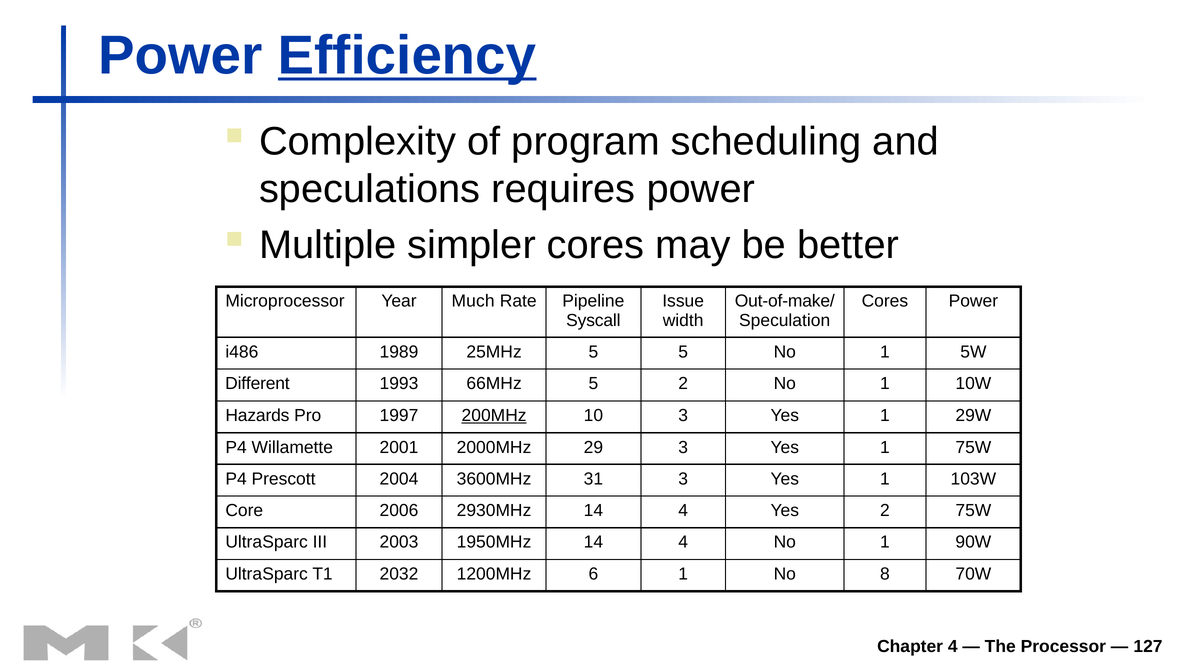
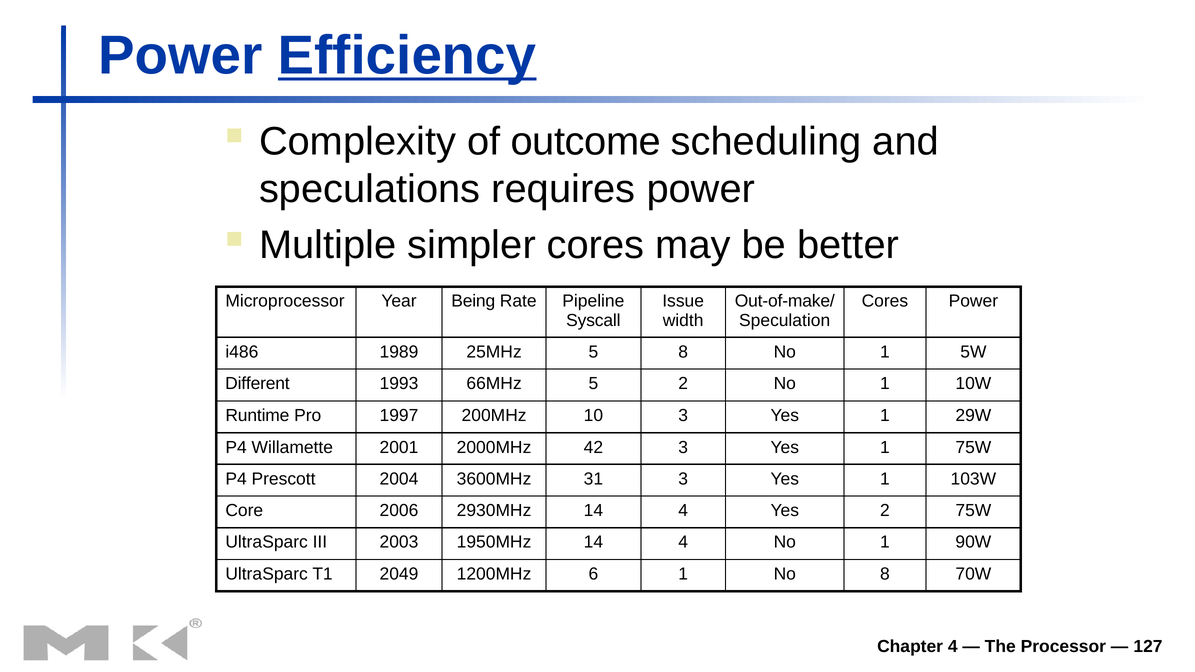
program: program -> outcome (586, 141)
Much: Much -> Being (473, 301)
5 5: 5 -> 8 (683, 352)
Hazards: Hazards -> Runtime (257, 416)
200MHz underline: present -> none (494, 416)
29: 29 -> 42 (593, 447)
2032: 2032 -> 2049 (399, 574)
